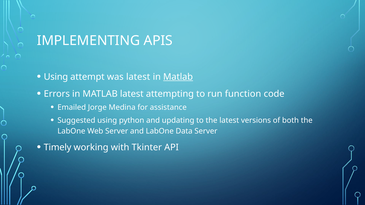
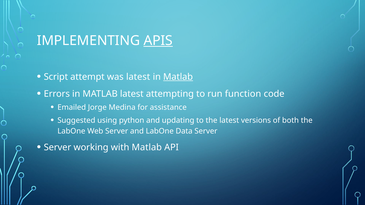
APIS underline: none -> present (158, 41)
Using: Using -> Script (56, 77)
Timely: Timely -> Server (57, 148)
with Tkinter: Tkinter -> Matlab (147, 148)
